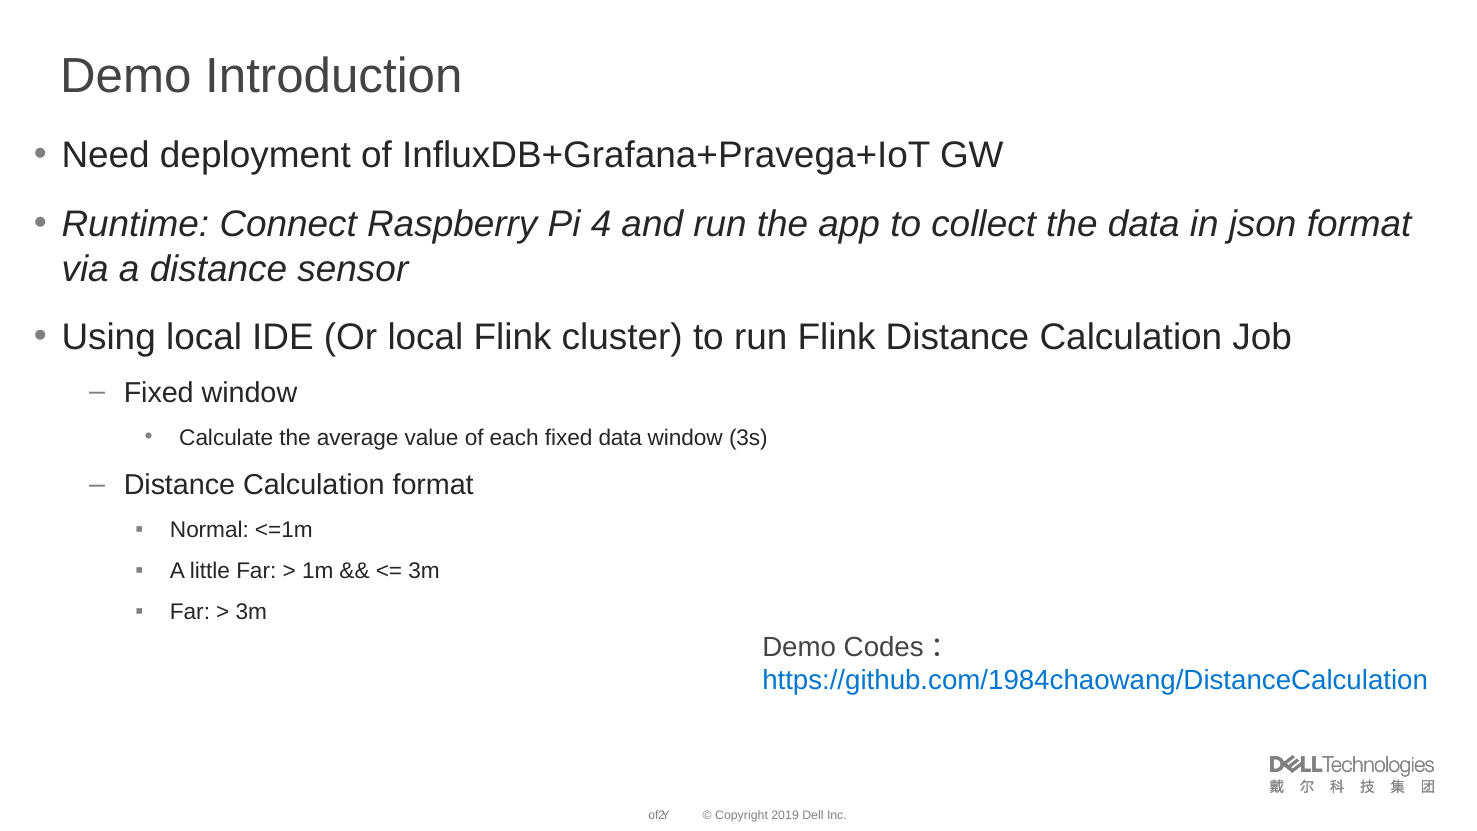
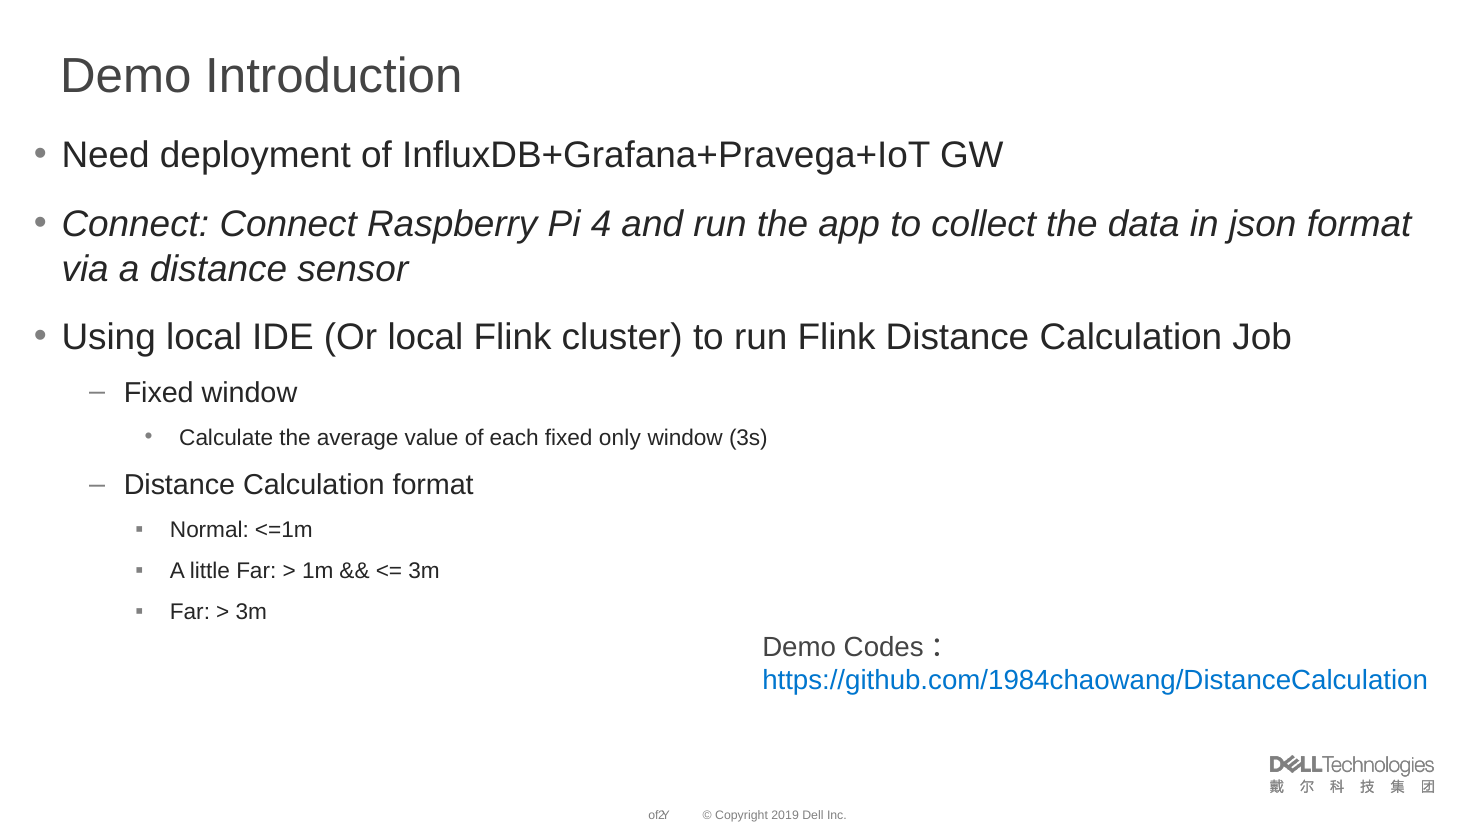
Runtime: Runtime -> Connect (135, 224)
fixed data: data -> only (620, 438)
